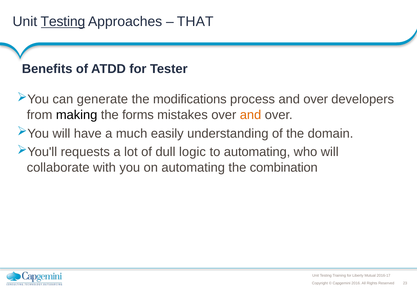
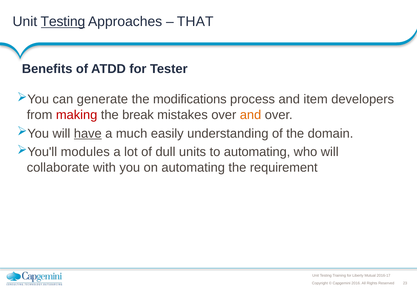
process and over: over -> item (316, 99)
making colour: black -> red (77, 115)
forms: forms -> break (138, 115)
have underline: none -> present (88, 133)
requests: requests -> modules (85, 152)
logic: logic -> units (193, 152)
combination: combination -> requirement (284, 167)
